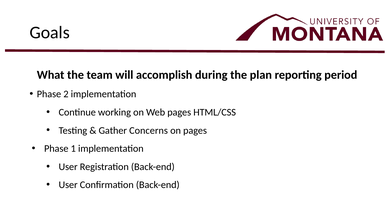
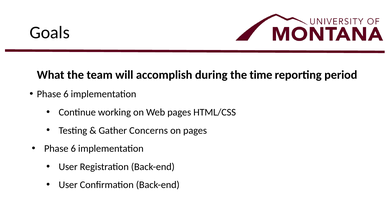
plan: plan -> time (261, 75)
2: 2 -> 6 (66, 94)
1: 1 -> 6 (73, 149)
